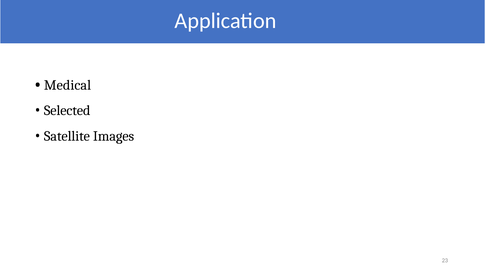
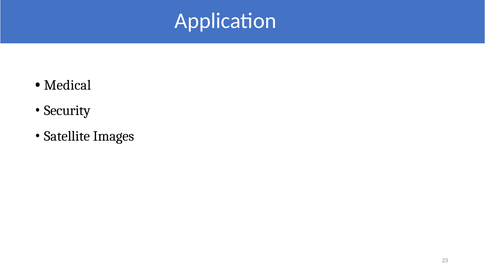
Selected: Selected -> Security (67, 111)
